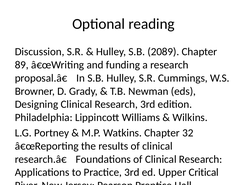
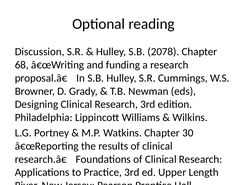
2089: 2089 -> 2078 (163, 52)
89: 89 -> 68 (22, 65)
32: 32 -> 30 (188, 133)
Critical: Critical -> Length (204, 173)
